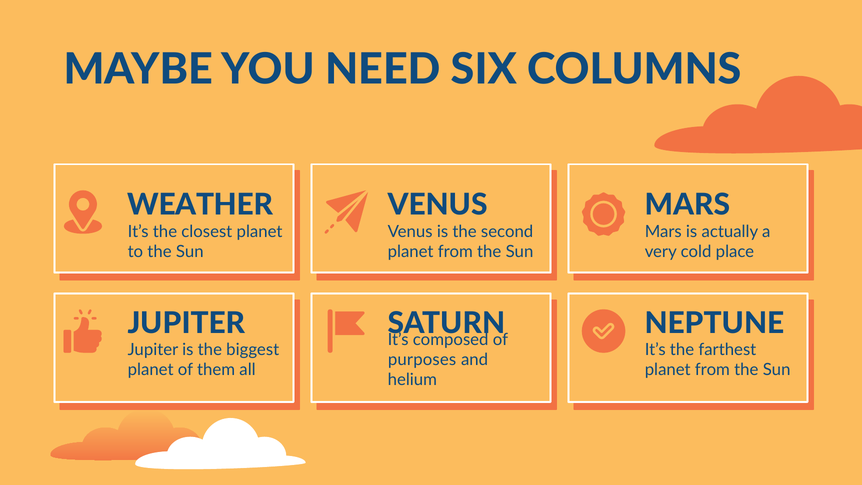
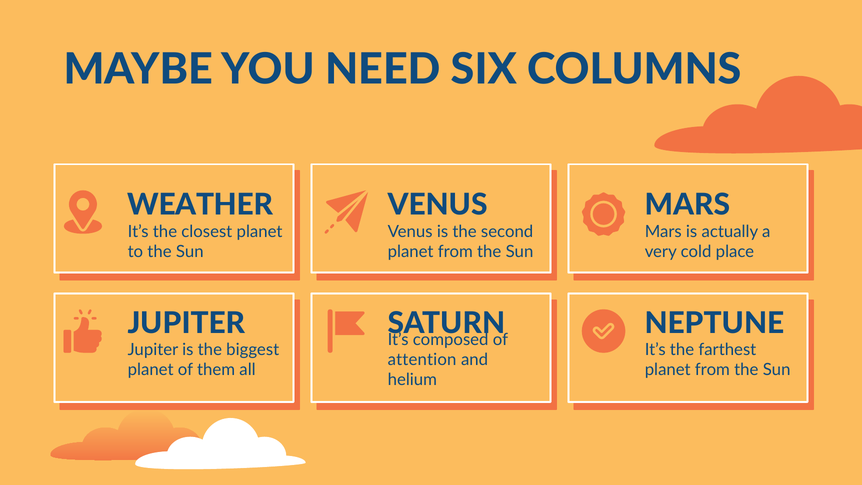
purposes: purposes -> attention (422, 360)
